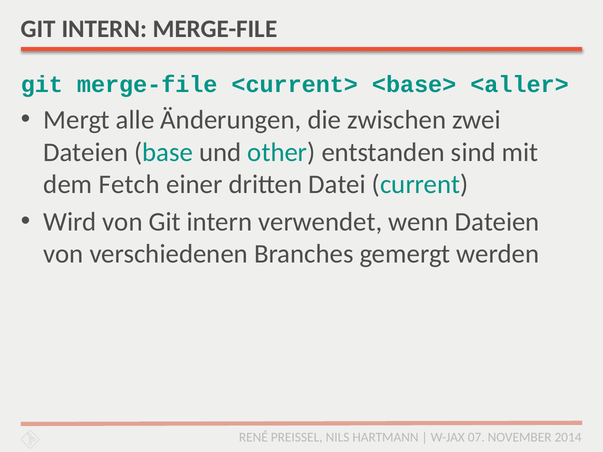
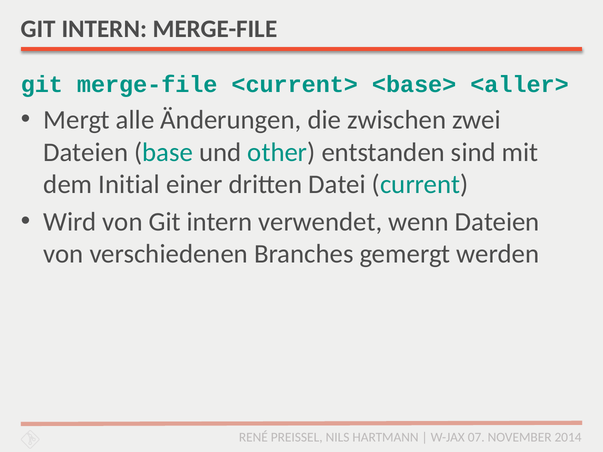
Fetch: Fetch -> Initial (129, 184)
